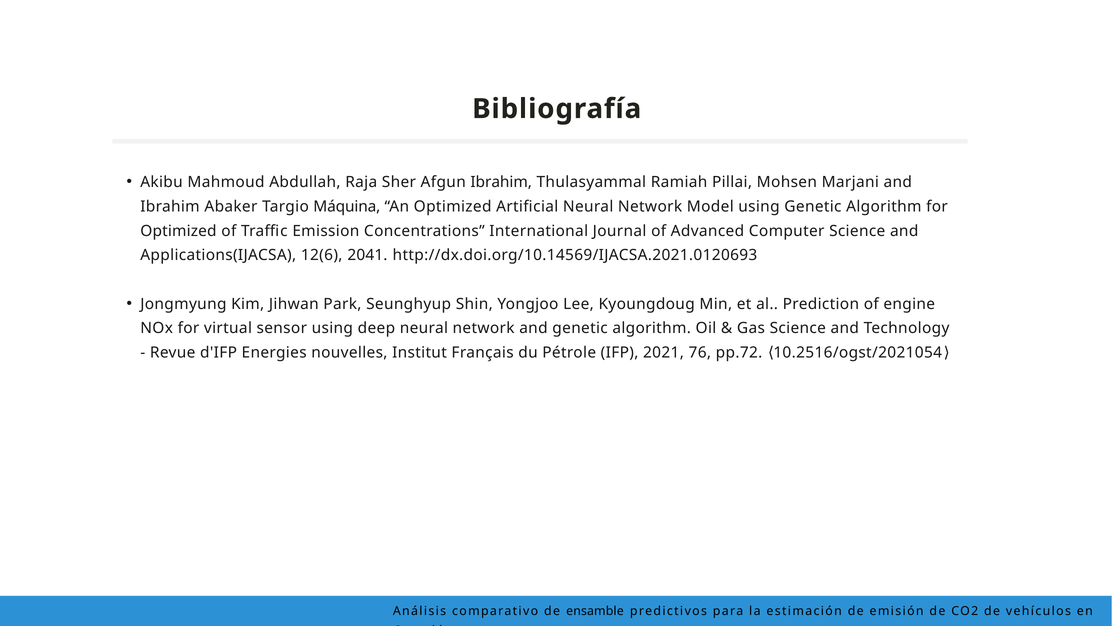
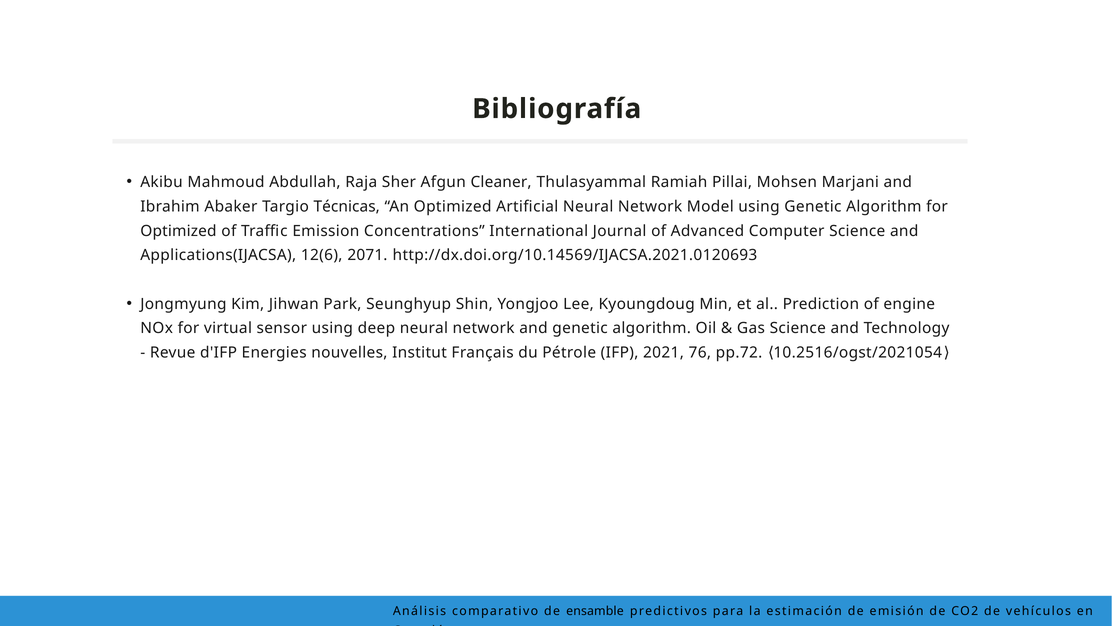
Afgun Ibrahim: Ibrahim -> Cleaner (501, 182)
Máquina: Máquina -> Técnicas (347, 206)
2041: 2041 -> 2071 (367, 255)
